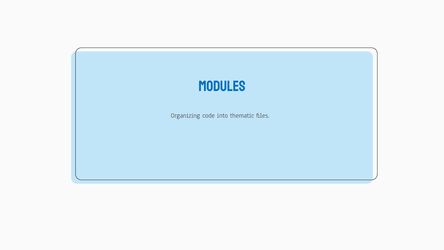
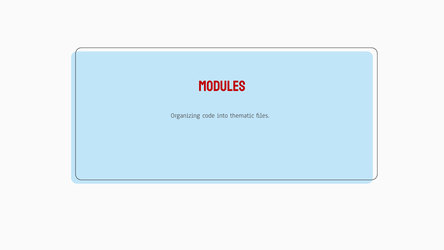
Modules colour: blue -> red (222, 86)
